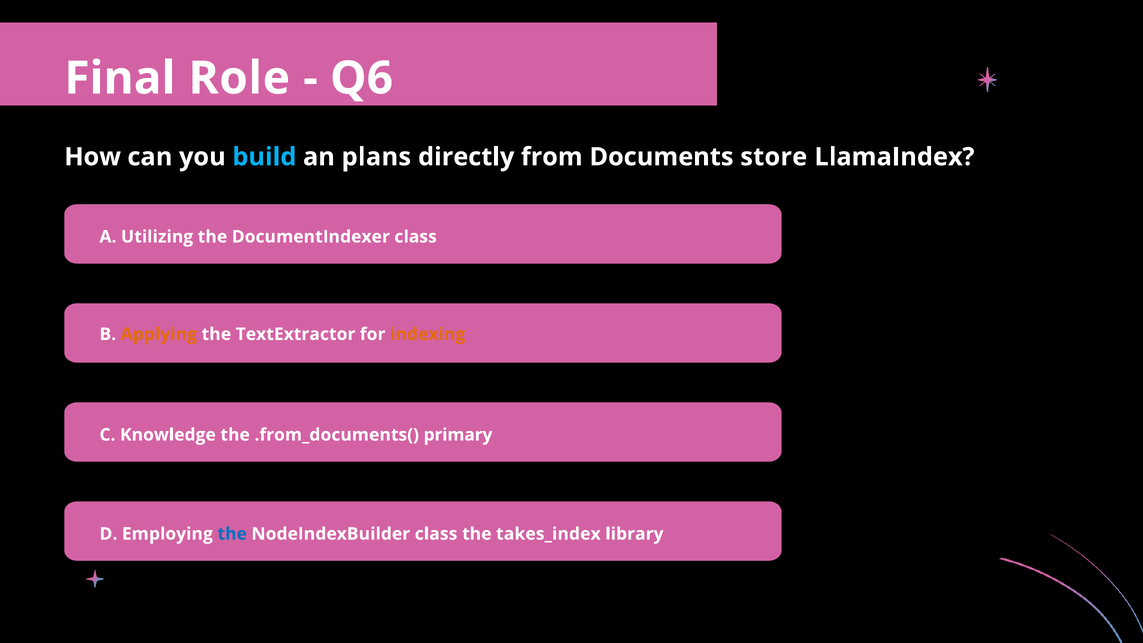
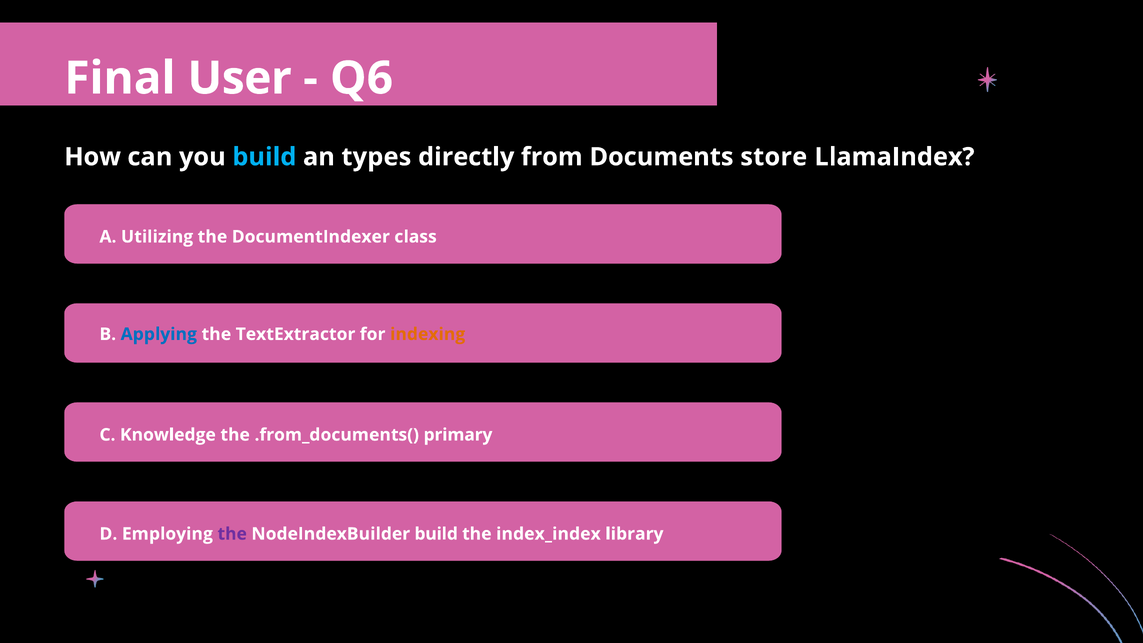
Role: Role -> User (240, 78)
plans: plans -> types (376, 157)
Applying colour: orange -> blue (159, 334)
the colour: blue -> purple (232, 534)
NodeIndexBuilder class: class -> build (436, 534)
takes_index: takes_index -> index_index (548, 534)
